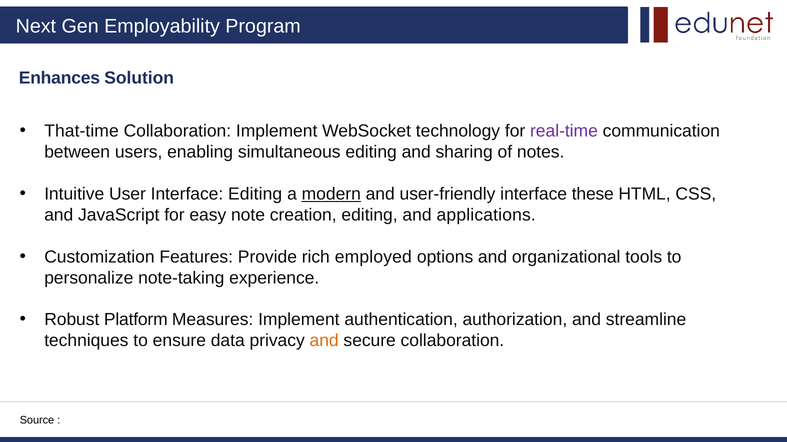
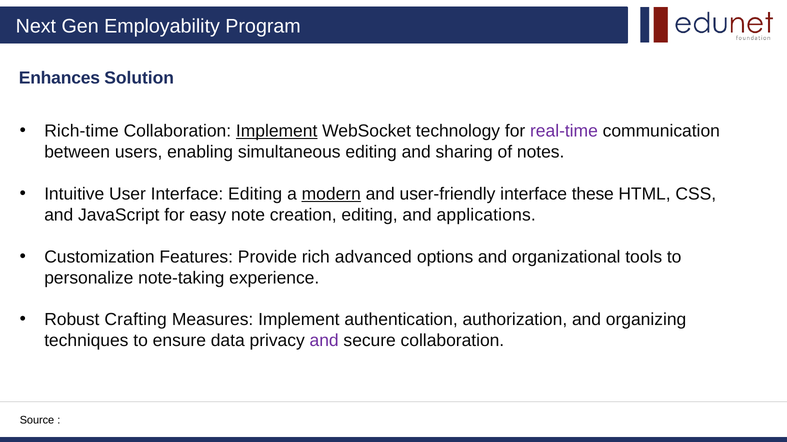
That-time: That-time -> Rich-time (82, 131)
Implement underline: none -> present (277, 131)
employed: employed -> advanced (373, 257)
Platform: Platform -> Crafting (136, 320)
streamline: streamline -> organizing (646, 320)
and colour: orange -> purple (324, 341)
